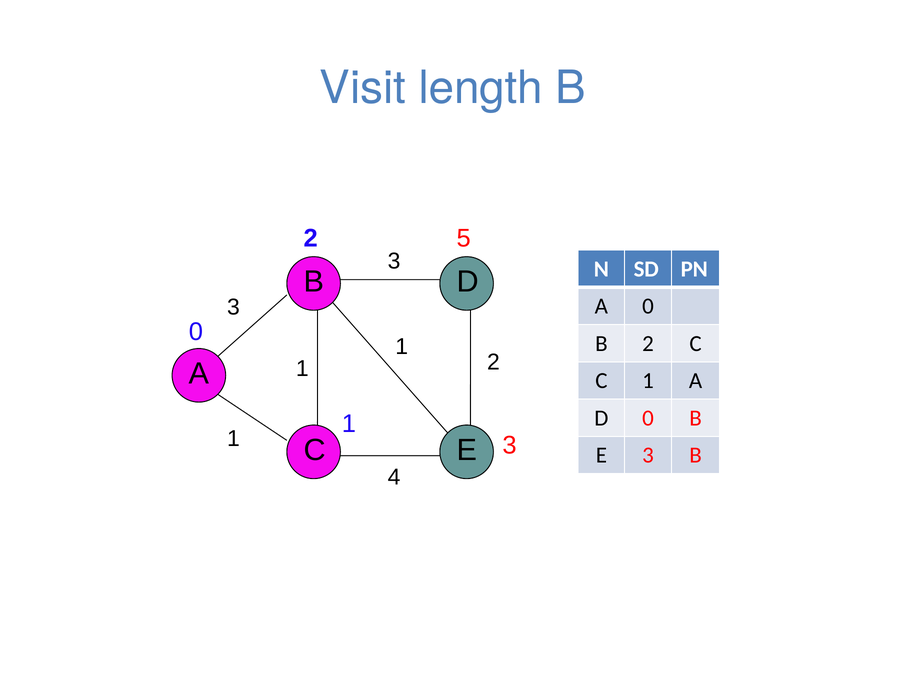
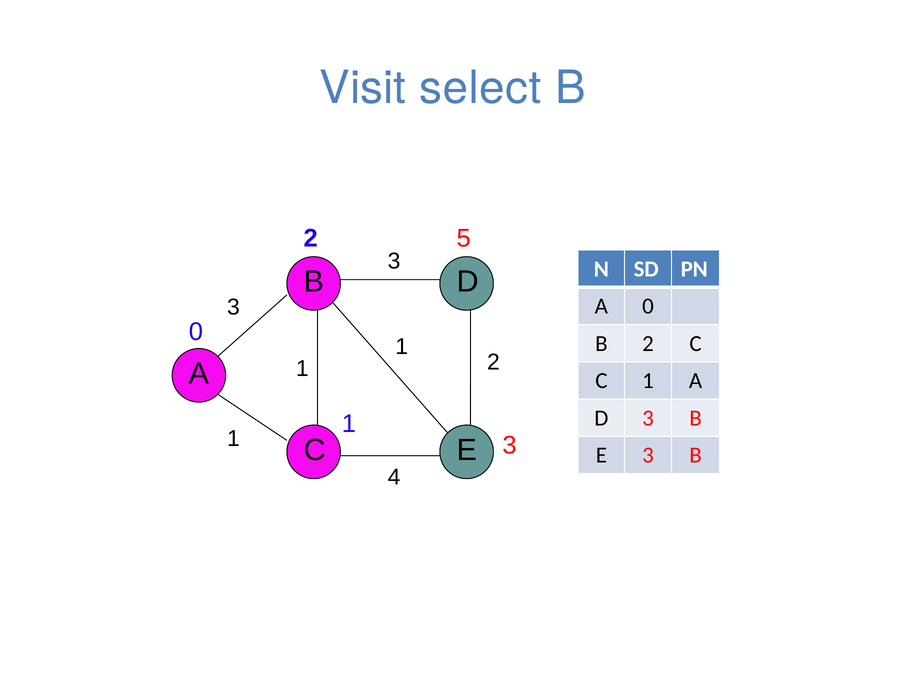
length: length -> select (480, 88)
D 0: 0 -> 3 (648, 418)
